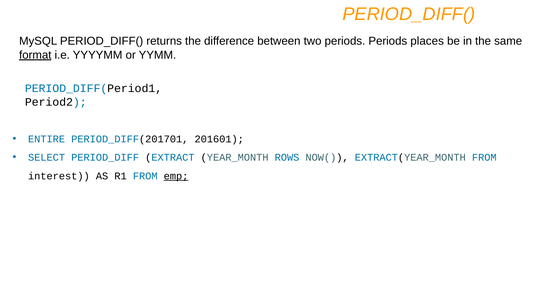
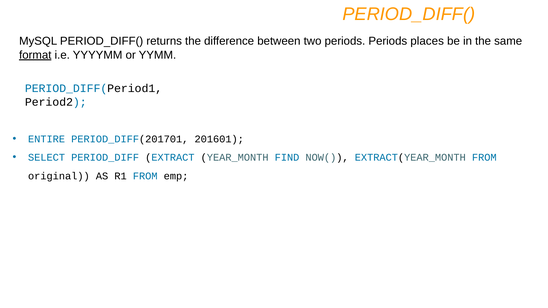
ROWS: ROWS -> FIND (287, 158)
interest: interest -> original (59, 176)
emp underline: present -> none (176, 176)
